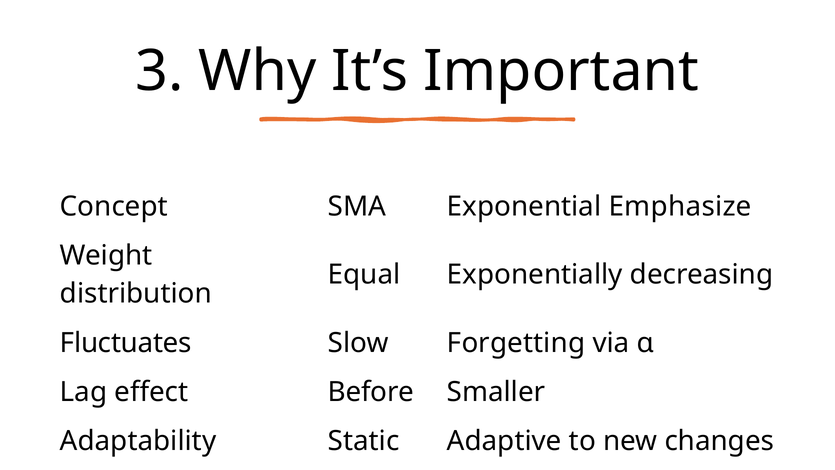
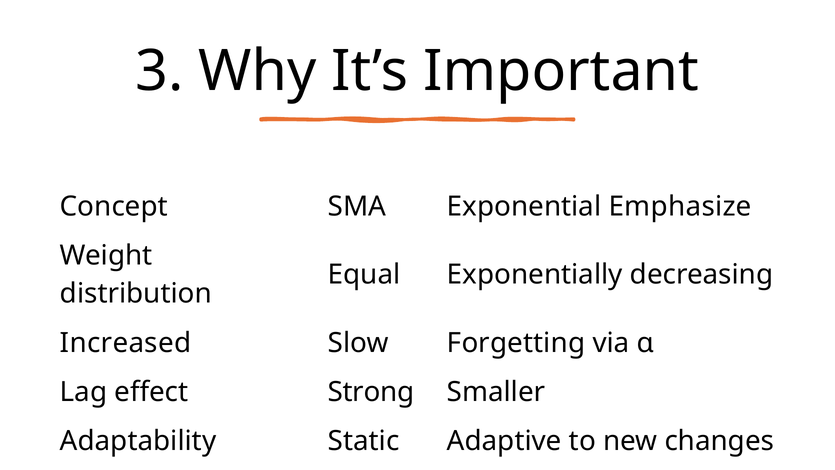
Fluctuates: Fluctuates -> Increased (126, 343)
Before: Before -> Strong (371, 392)
